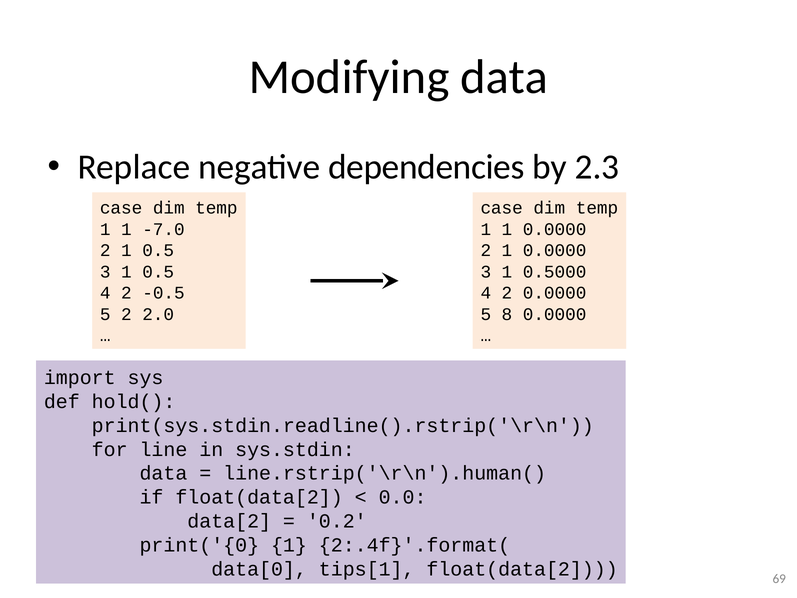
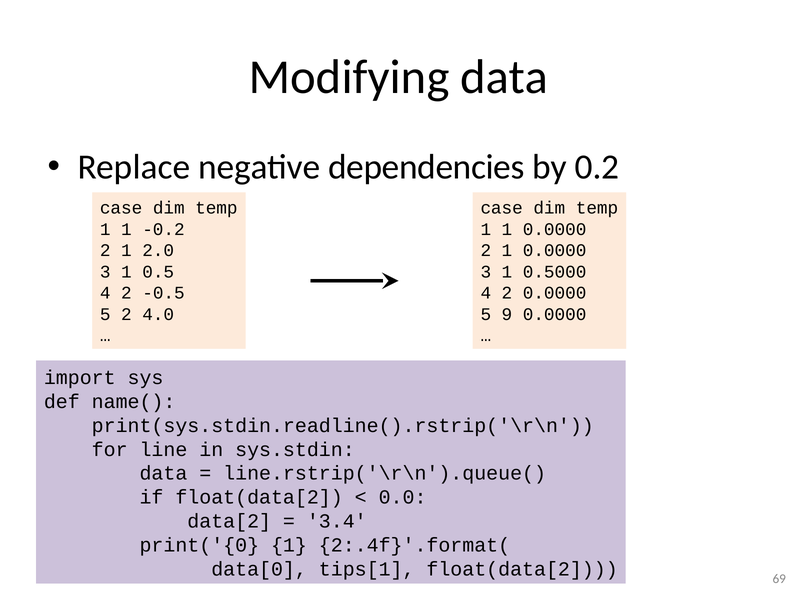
2.3: 2.3 -> 0.2 (597, 167)
-7.0: -7.0 -> -0.2 (163, 229)
2 1 0.5: 0.5 -> 2.0 (158, 250)
2.0: 2.0 -> 4.0 (158, 314)
8: 8 -> 9 (507, 314)
hold(: hold( -> name( (134, 401)
line.rstrip('\r\n').human(: line.rstrip('\r\n').human( -> line.rstrip('\r\n').queue( (385, 473)
0.2: 0.2 -> 3.4 (337, 521)
